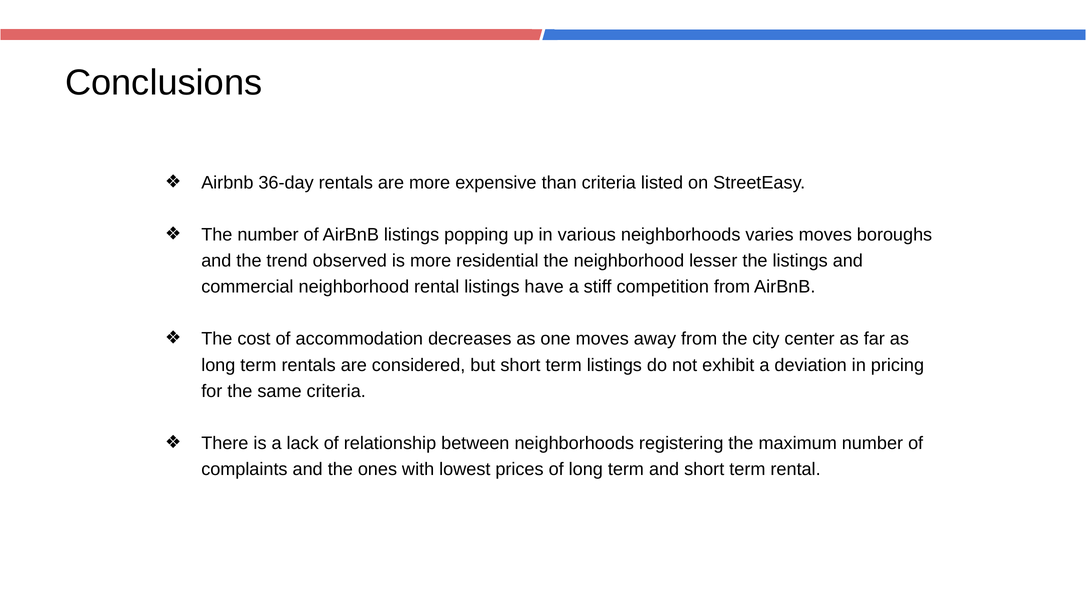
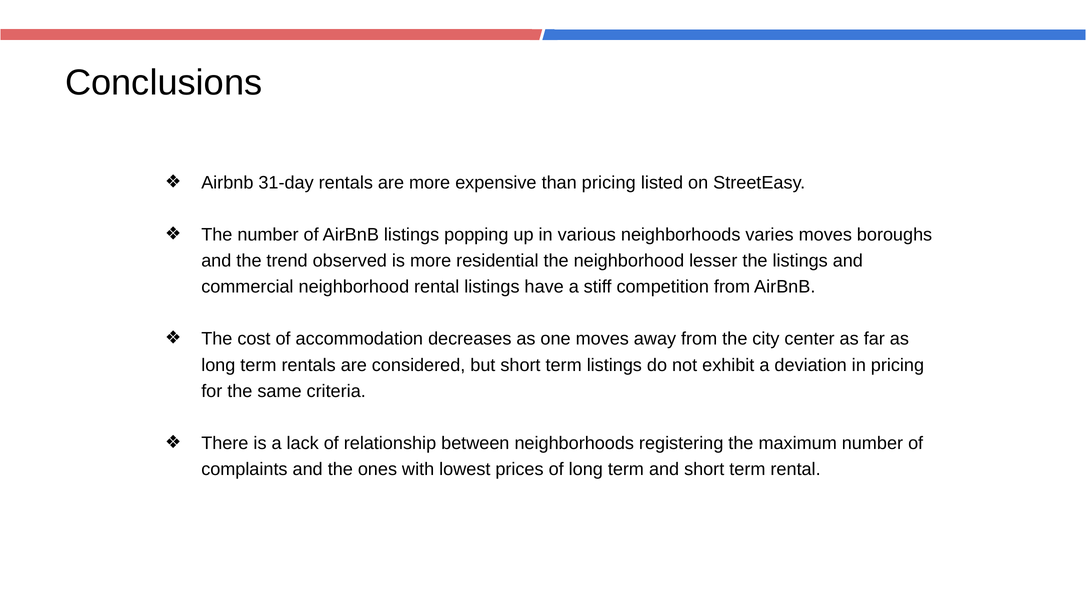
36-day: 36-day -> 31-day (286, 183)
than criteria: criteria -> pricing (609, 183)
